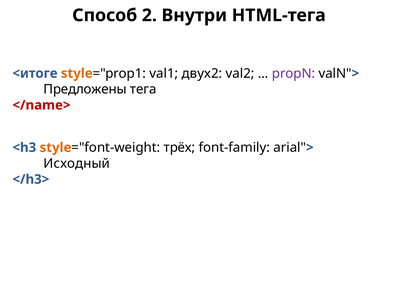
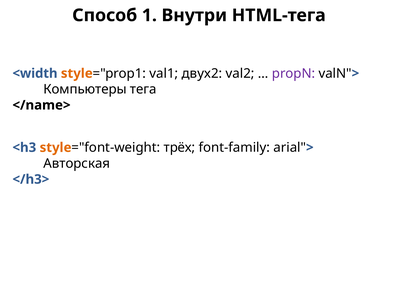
2: 2 -> 1 (149, 15)
<итоге: <итоге -> <width (35, 74)
Предложены: Предложены -> Компьютеры (85, 89)
</name> colour: red -> black (41, 105)
Исходный: Исходный -> Авторская (77, 164)
